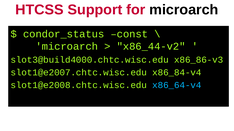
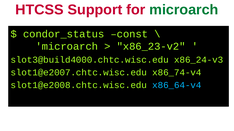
microarch colour: black -> green (184, 10)
x86_44-v2: x86_44-v2 -> x86_23-v2 (151, 47)
x86_86-v3: x86_86-v3 -> x86_24-v3 (199, 60)
x86_84-v4: x86_84-v4 -> x86_74-v4 (177, 73)
